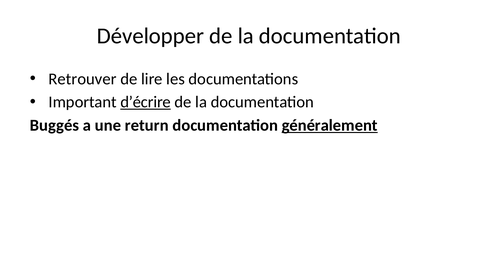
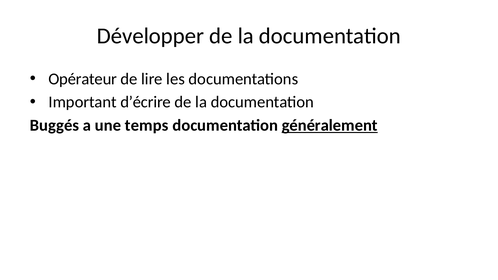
Retrouver: Retrouver -> Opérateur (83, 79)
d’écrire underline: present -> none (146, 102)
return: return -> temps (147, 125)
